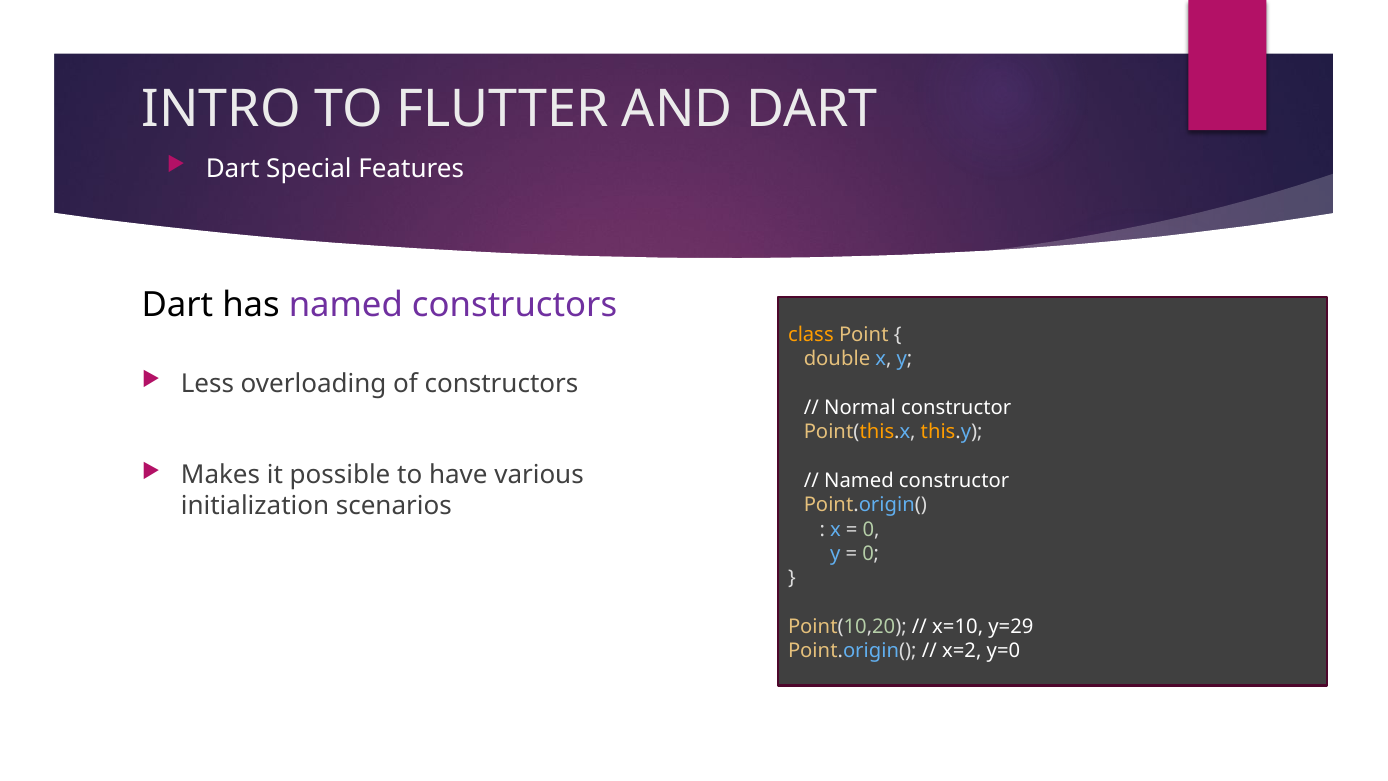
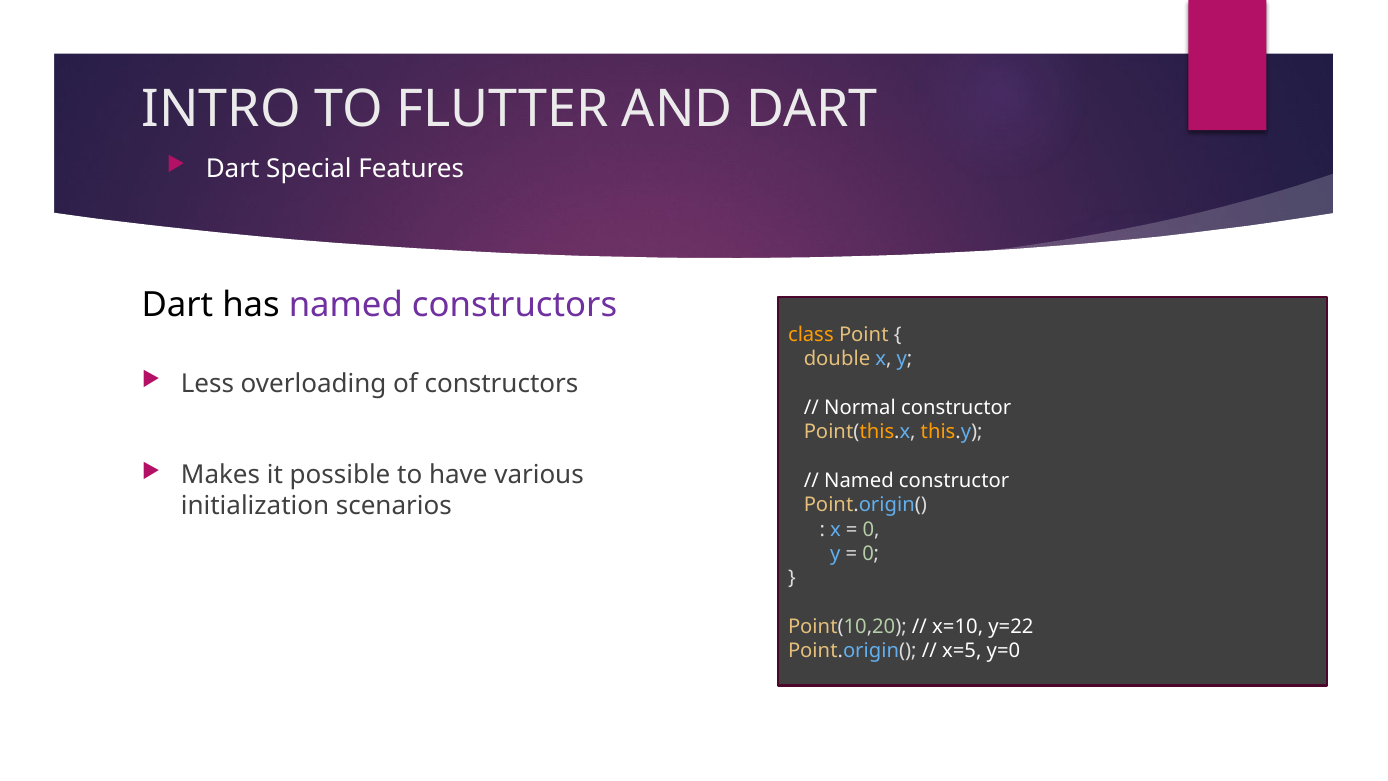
y=29: y=29 -> y=22 (1011, 626)
x=2: x=2 -> x=5 (962, 651)
